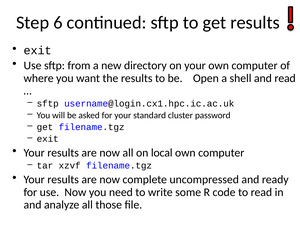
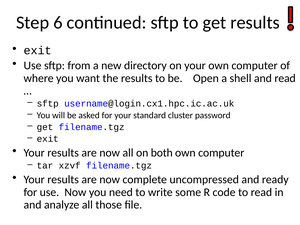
local: local -> both (162, 153)
